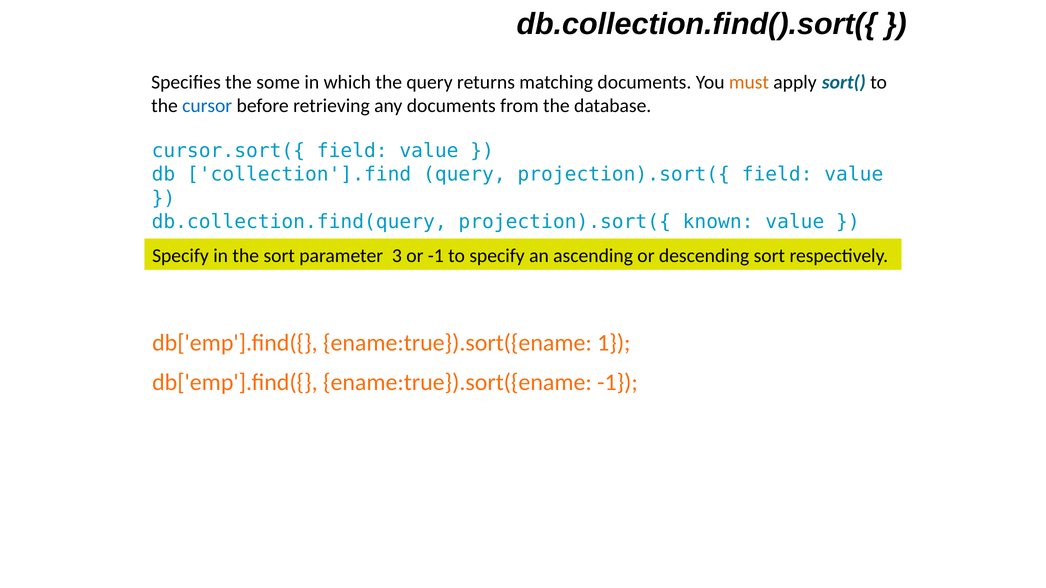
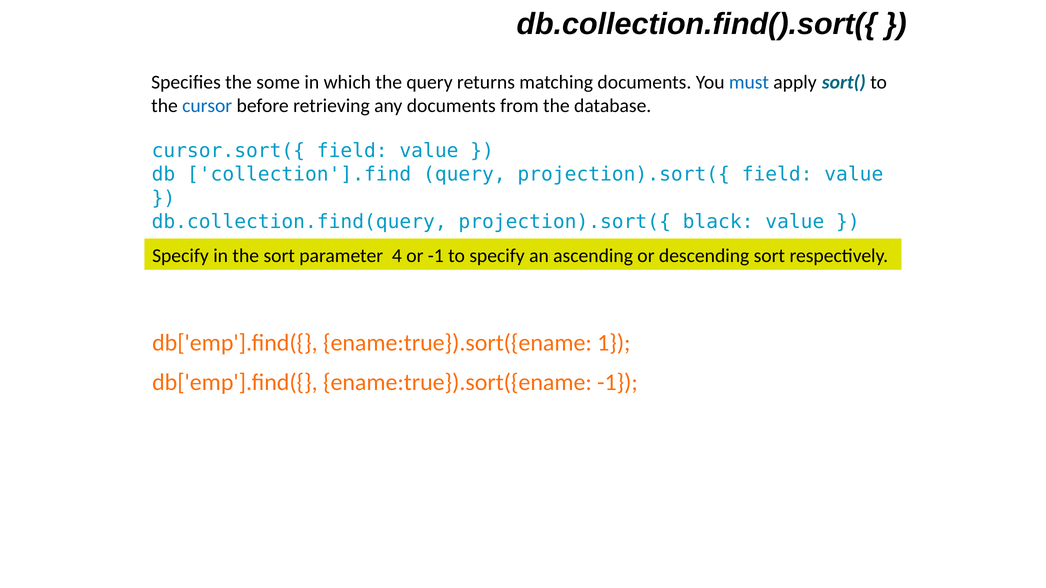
must colour: orange -> blue (749, 82)
known: known -> black (718, 222)
3: 3 -> 4 (397, 256)
